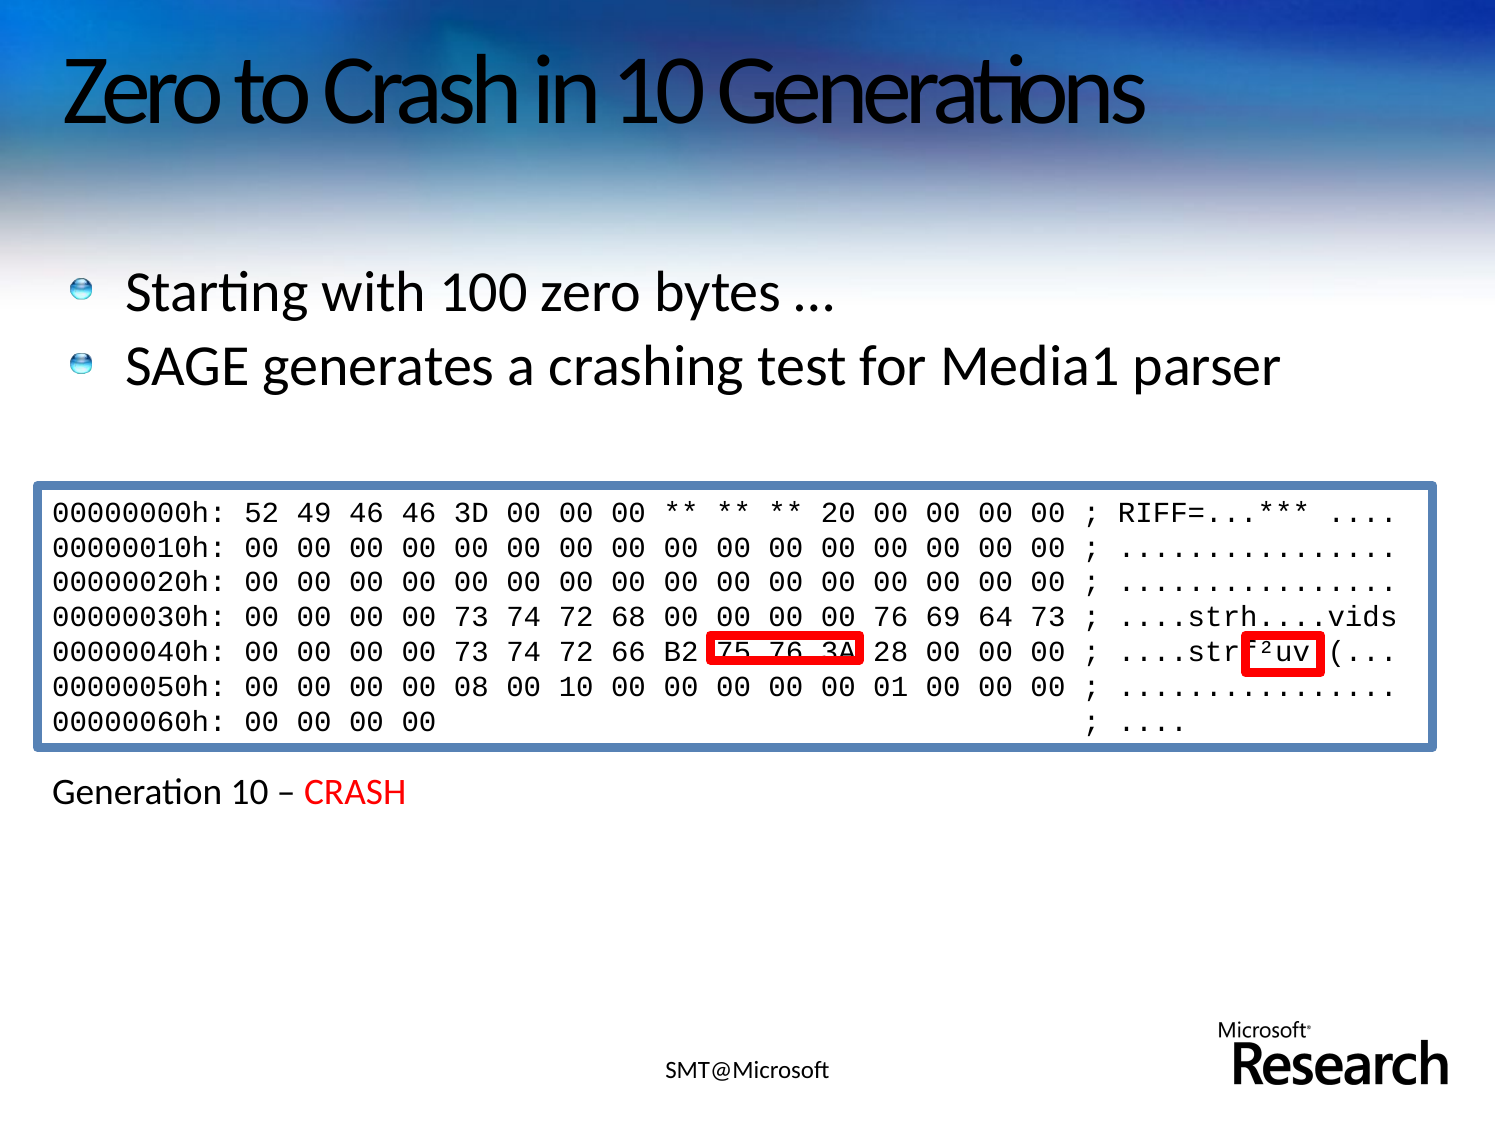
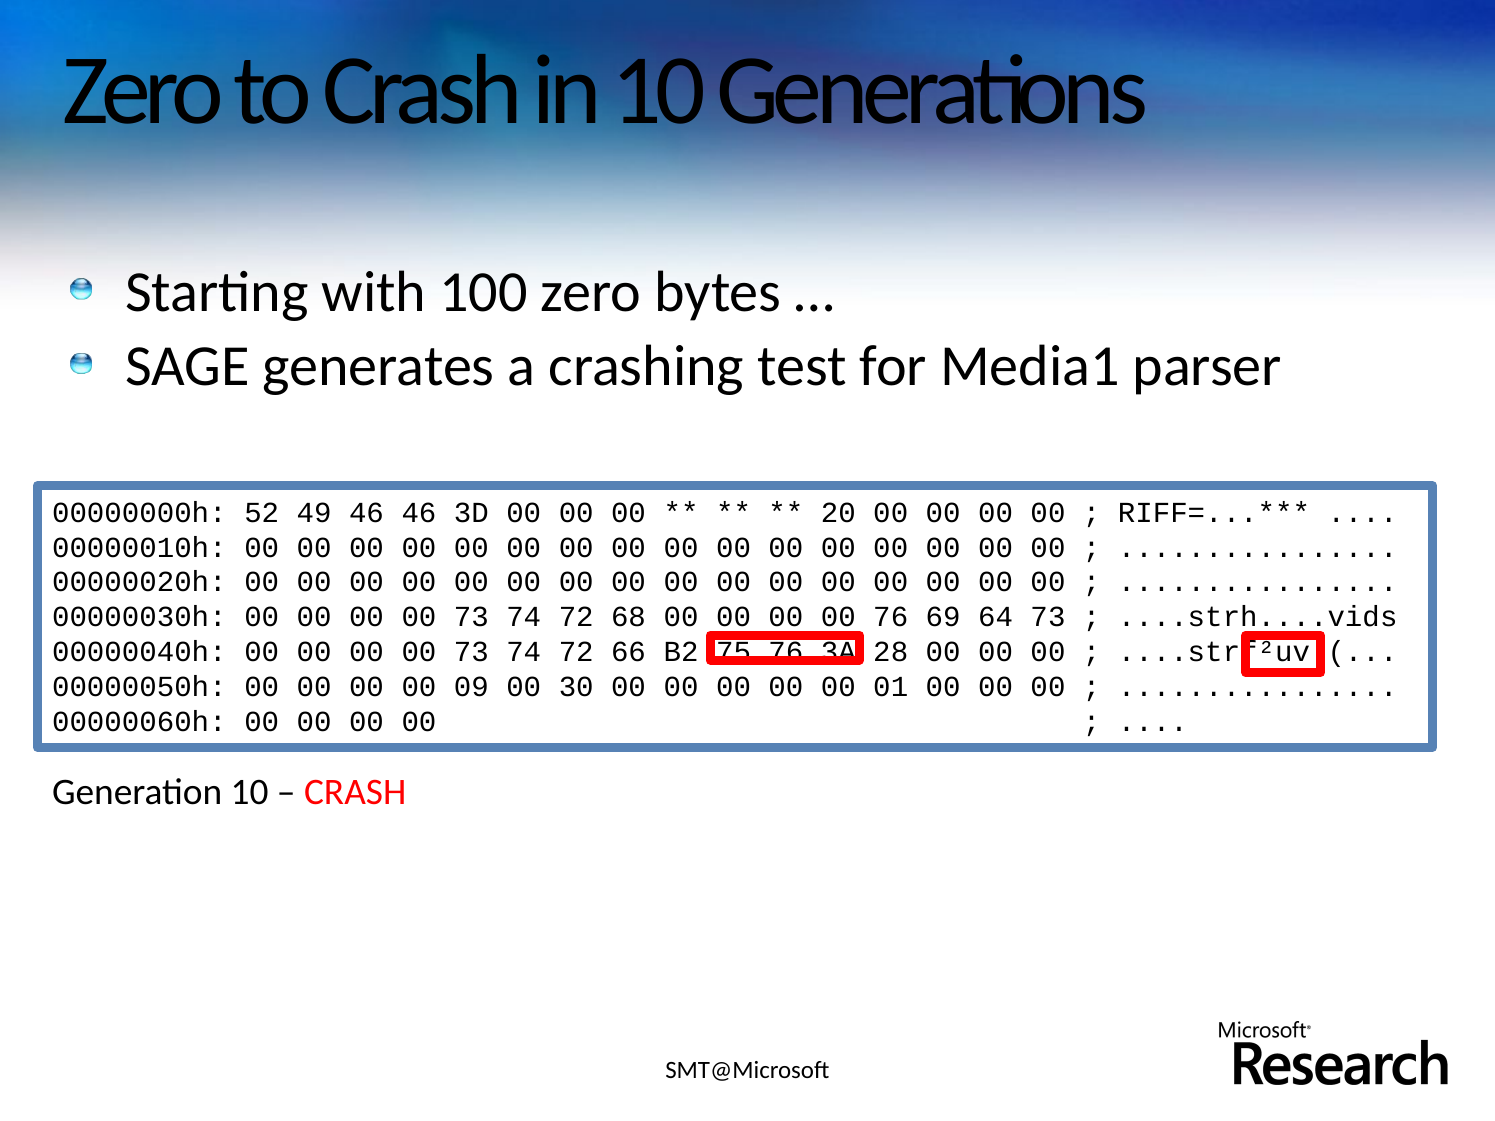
08: 08 -> 09 (471, 687)
00 10: 10 -> 30 (576, 687)
